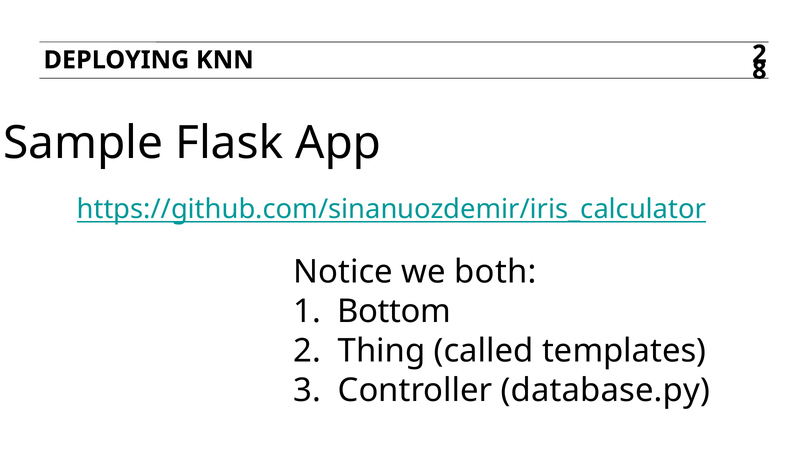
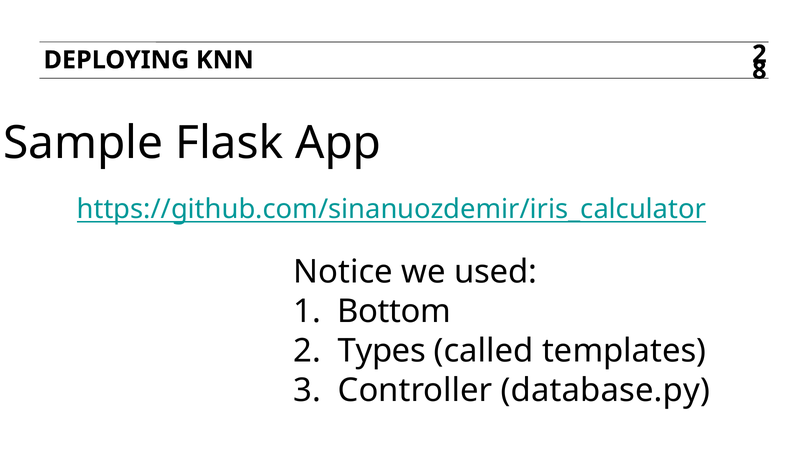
both: both -> used (496, 272)
Thing: Thing -> Types (382, 351)
